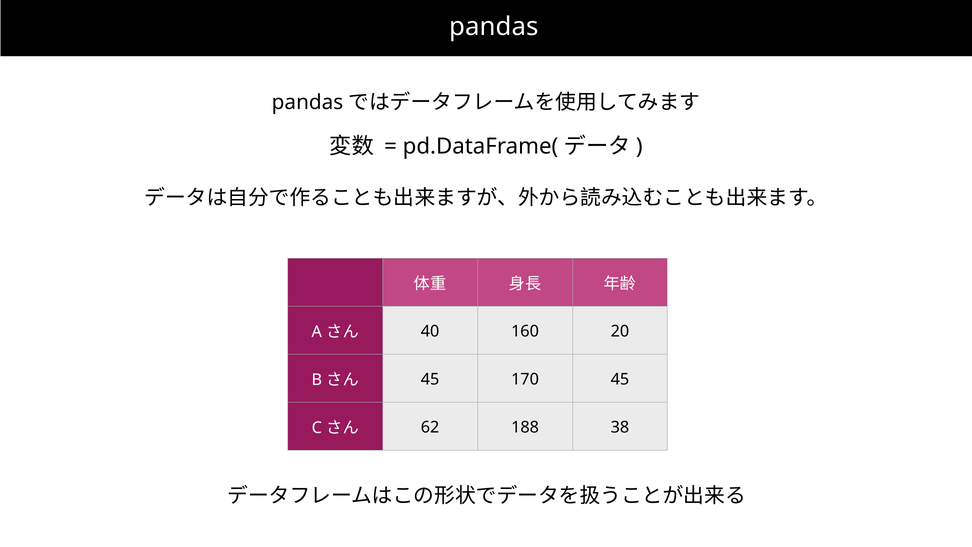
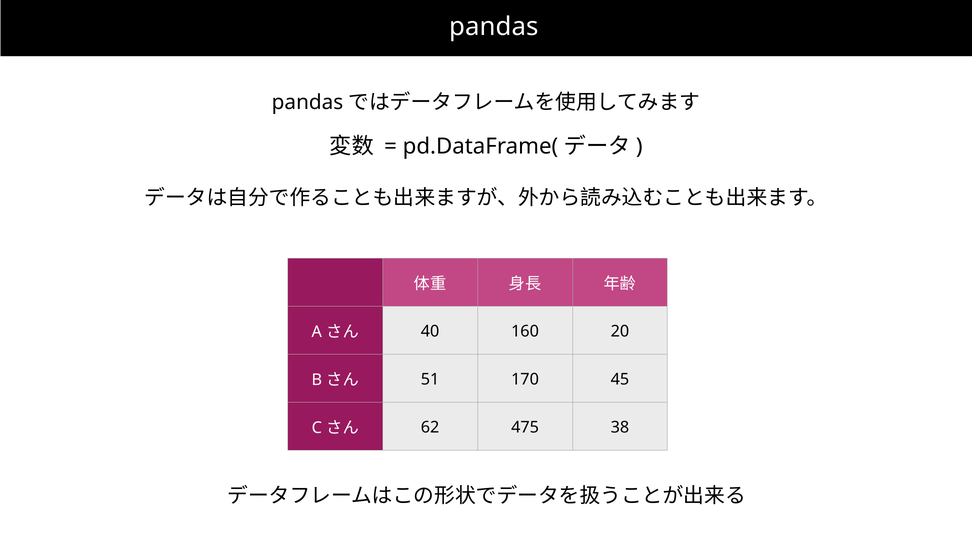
45: 45 -> 51 (430, 379)
188: 188 -> 475 (525, 427)
